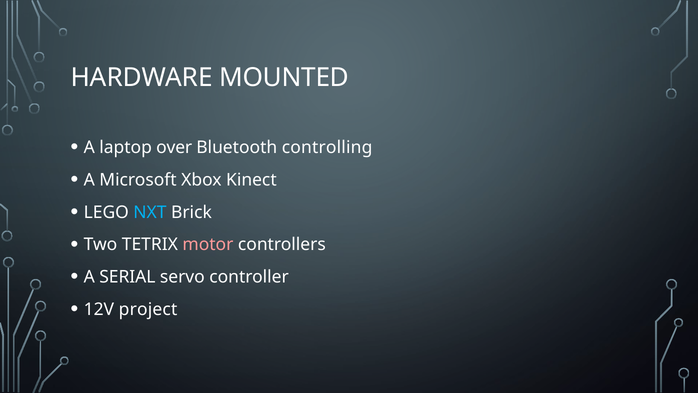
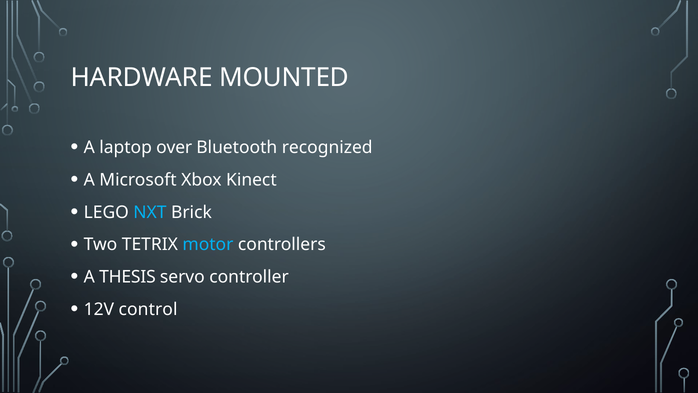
controlling: controlling -> recognized (327, 147)
motor colour: pink -> light blue (208, 244)
SERIAL: SERIAL -> THESIS (127, 277)
project: project -> control (148, 309)
